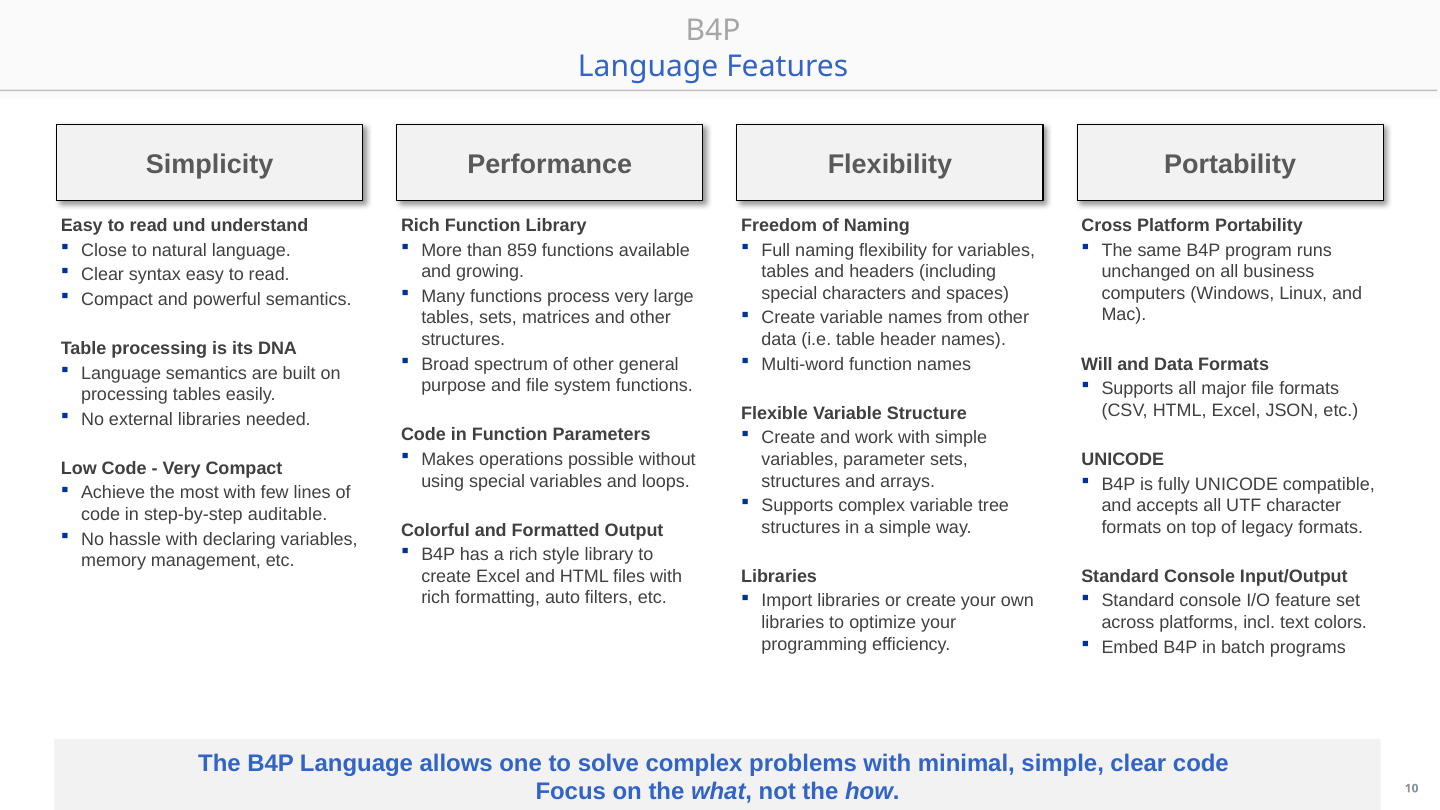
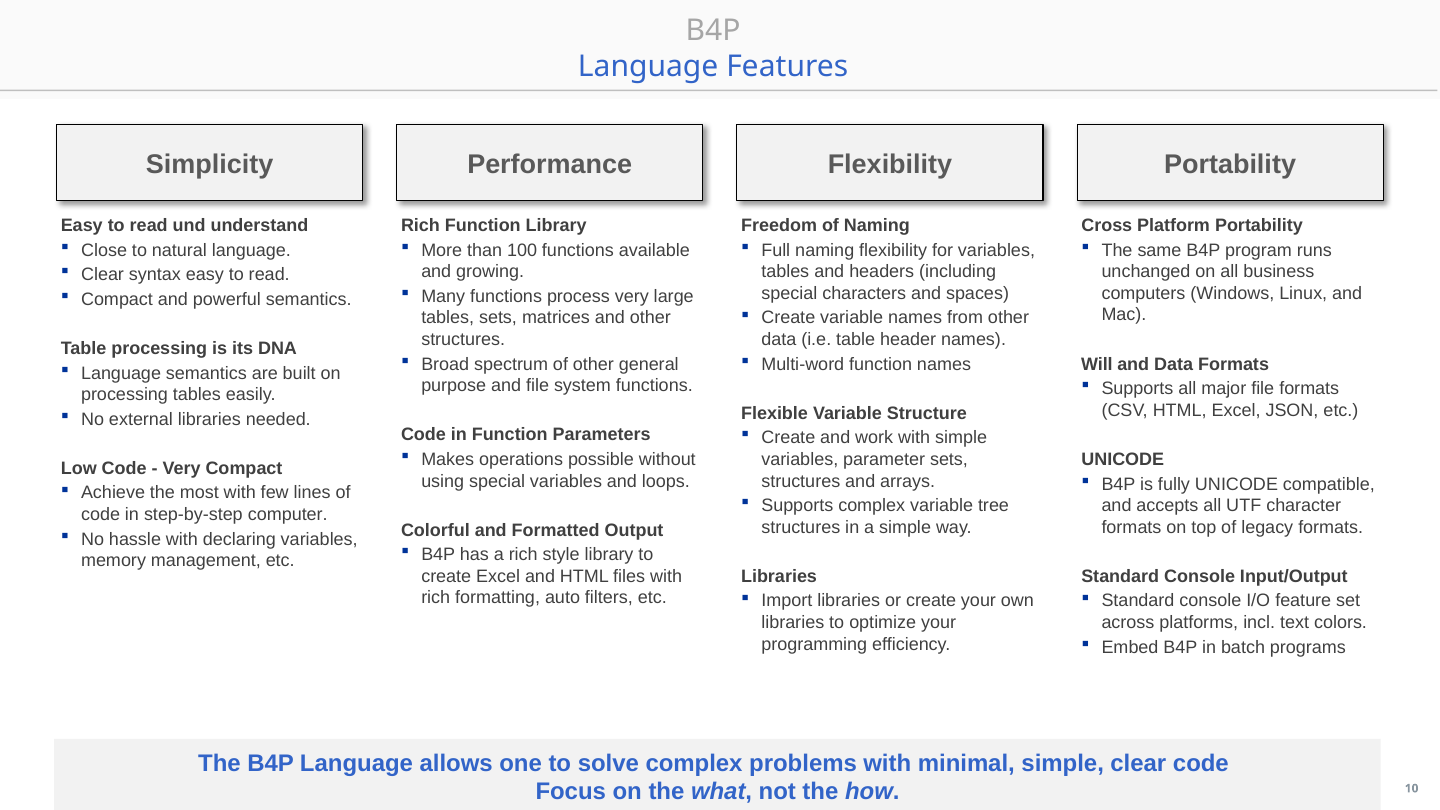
859: 859 -> 100 (522, 250)
auditable: auditable -> computer (288, 515)
